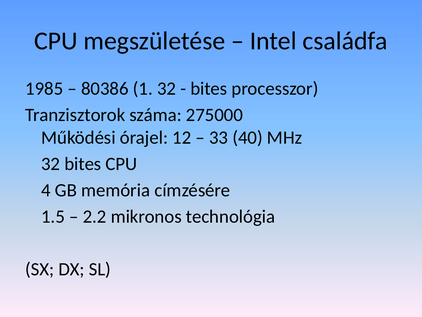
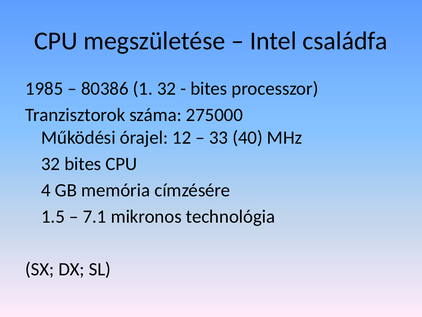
2.2: 2.2 -> 7.1 (95, 216)
